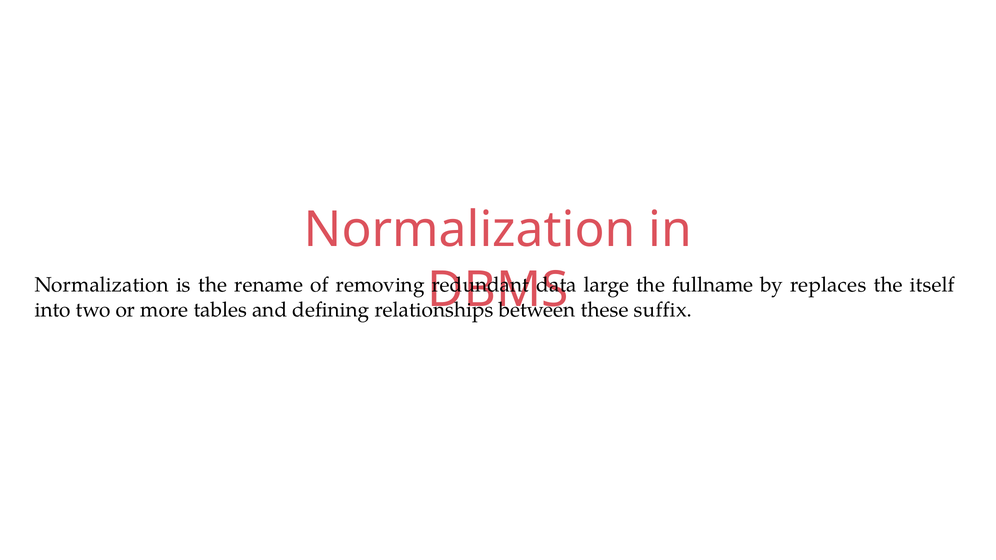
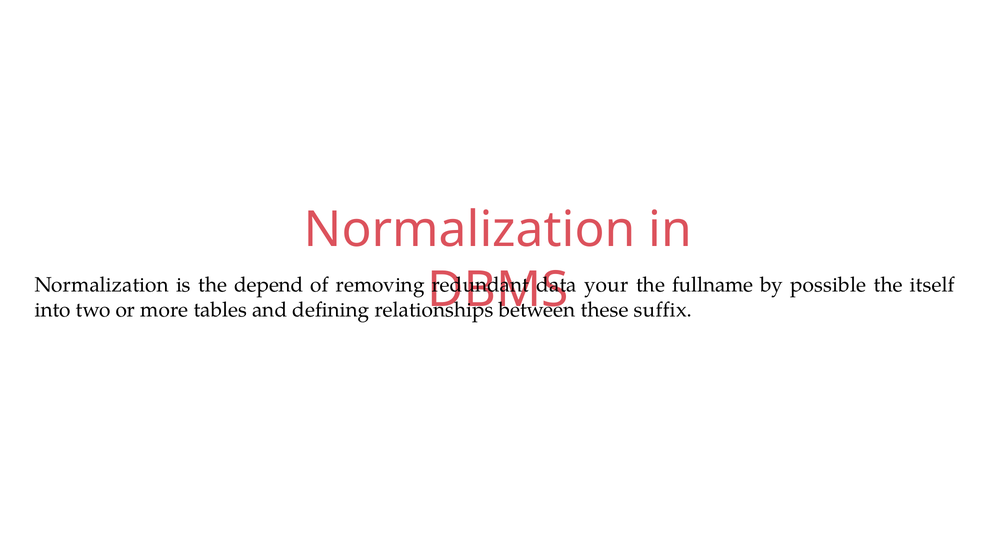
rename: rename -> depend (269, 285)
large: large -> your (606, 285)
replaces: replaces -> possible (828, 285)
